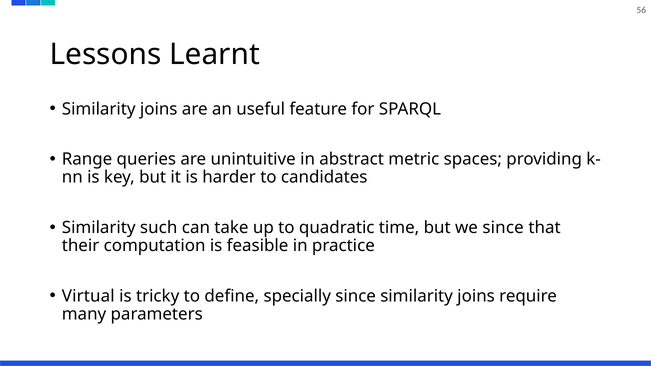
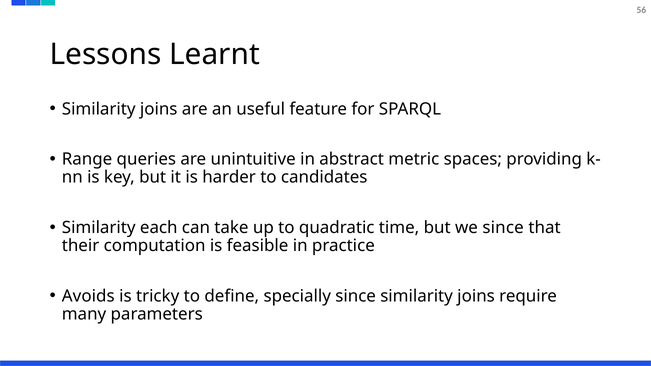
such: such -> each (159, 228)
Virtual: Virtual -> Avoids (88, 296)
